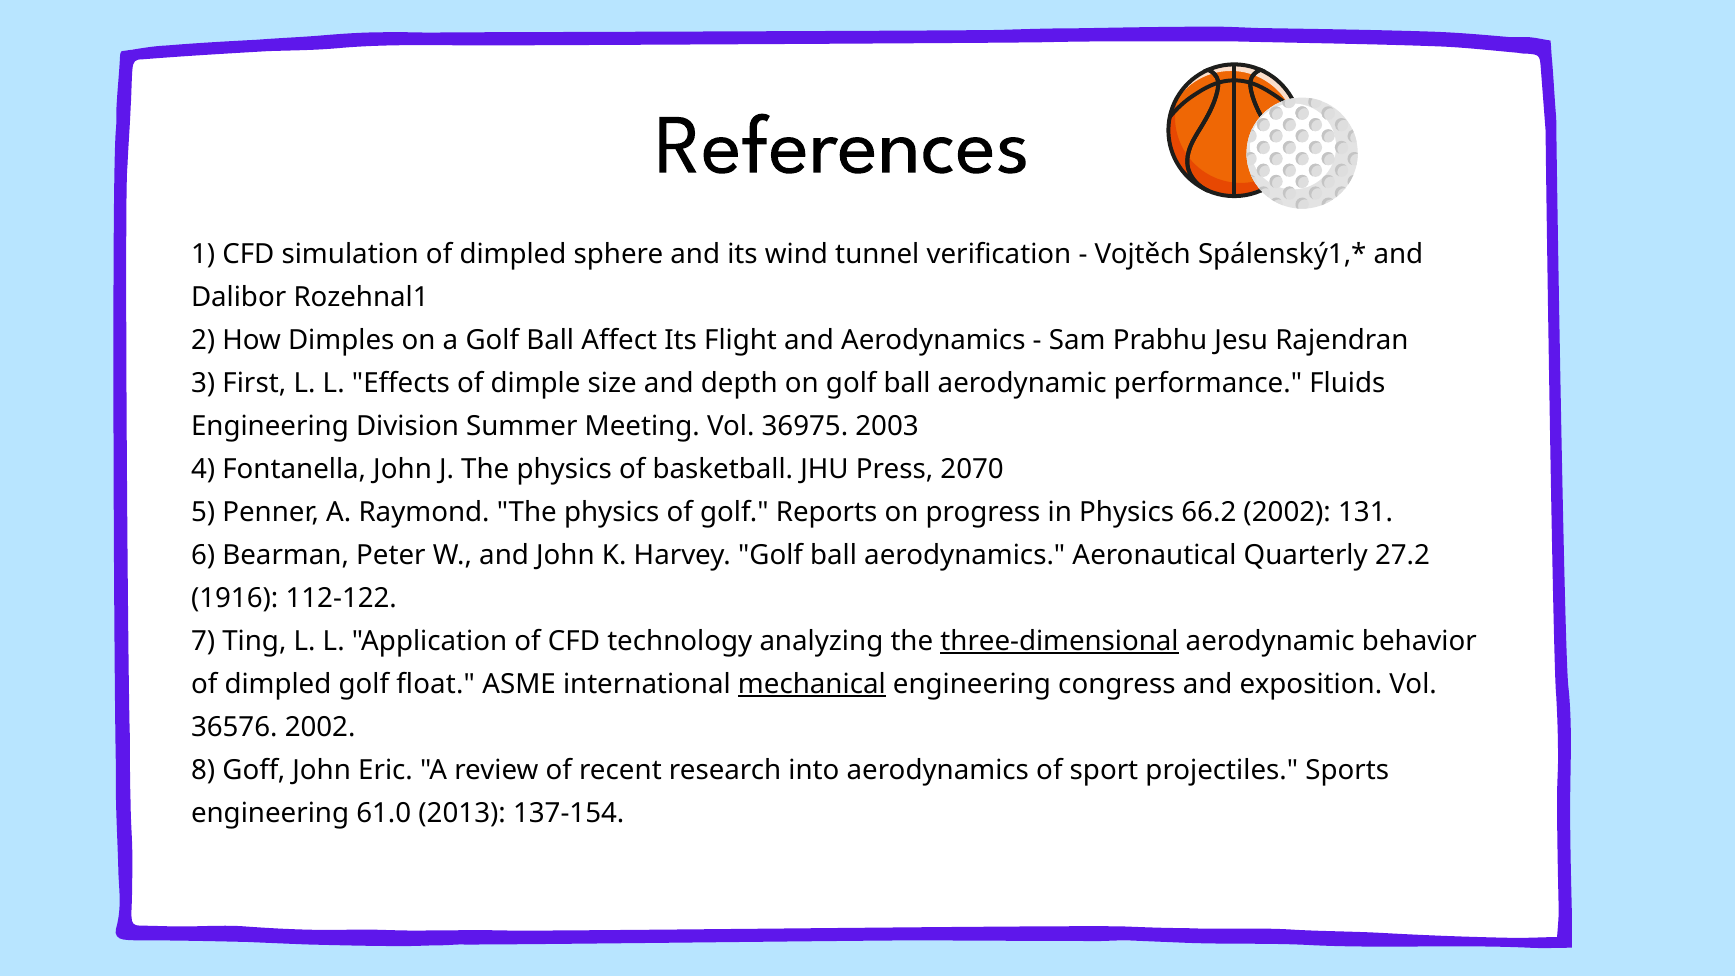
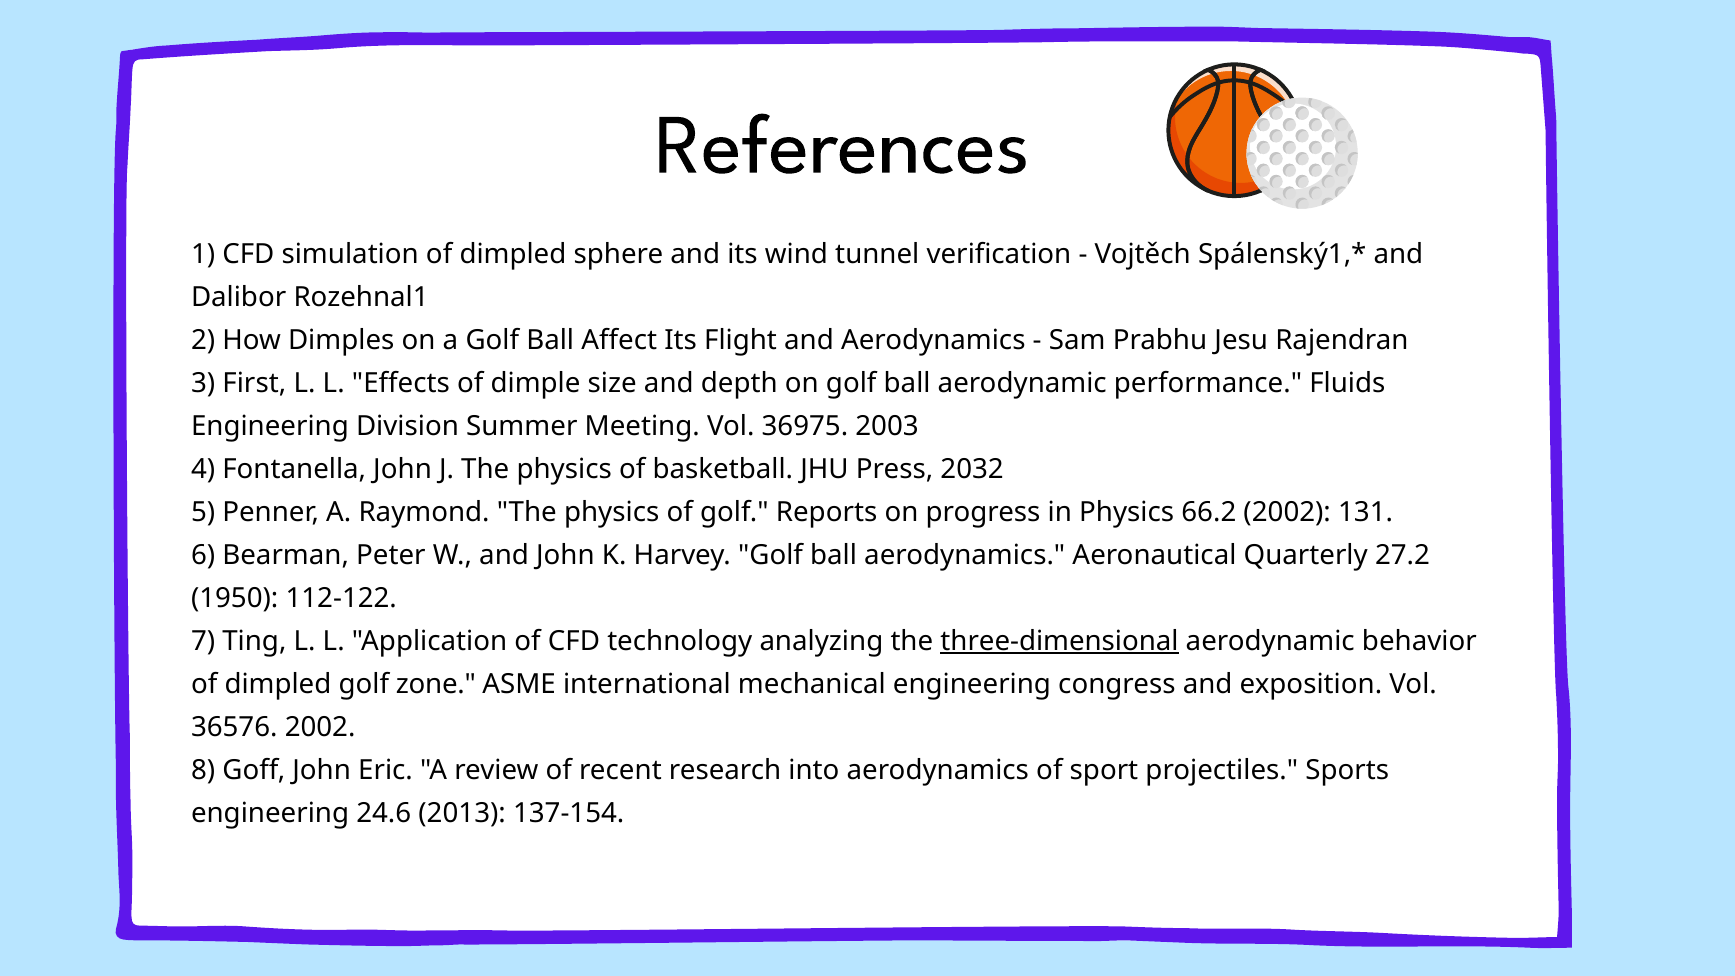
2070: 2070 -> 2032 (972, 469)
1916: 1916 -> 1950 (235, 598)
float: float -> zone (436, 684)
mechanical underline: present -> none (812, 684)
61.0: 61.0 -> 24.6 (384, 813)
